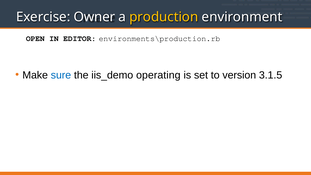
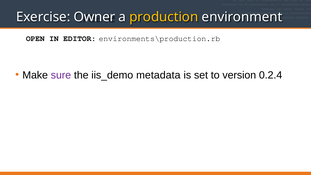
sure colour: blue -> purple (61, 75)
operating: operating -> metadata (158, 75)
3.1.5: 3.1.5 -> 0.2.4 (271, 75)
